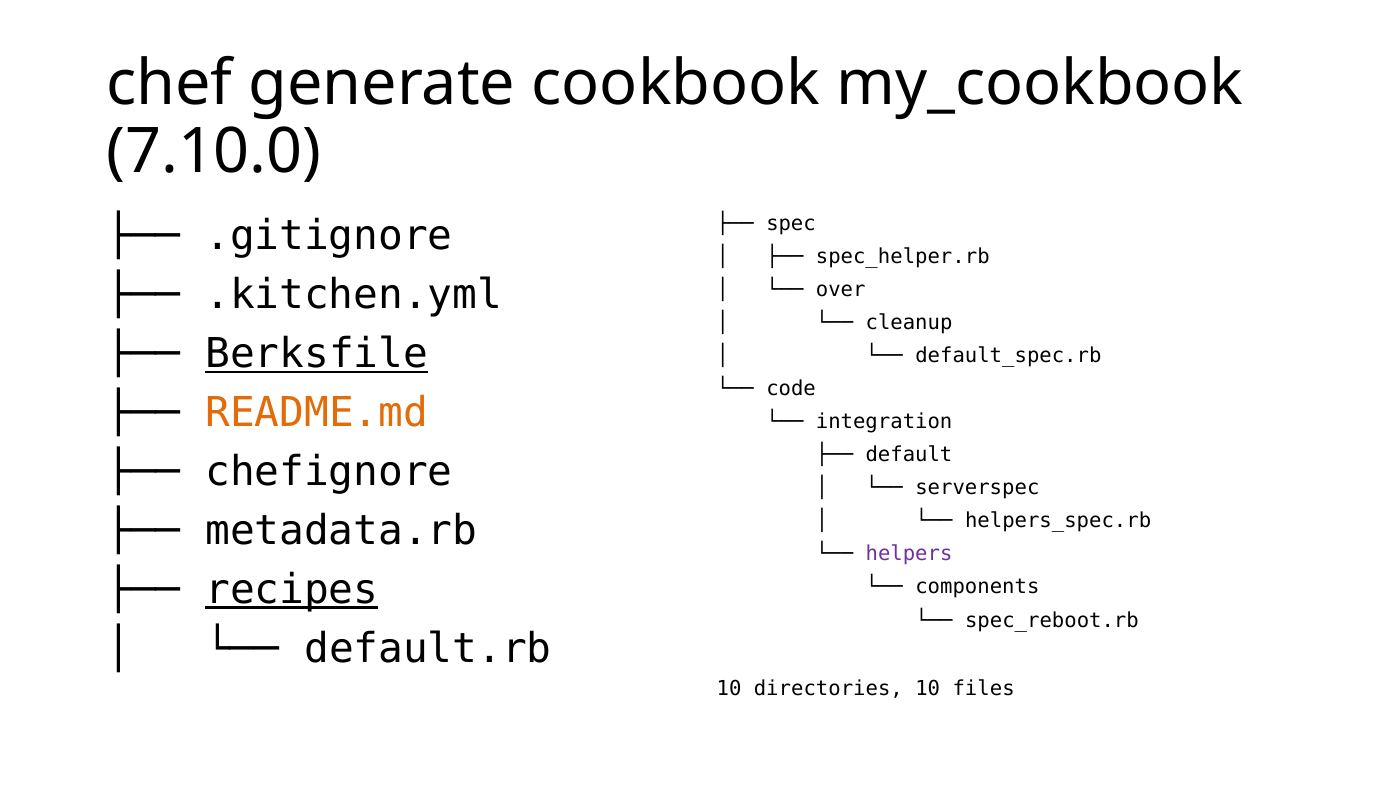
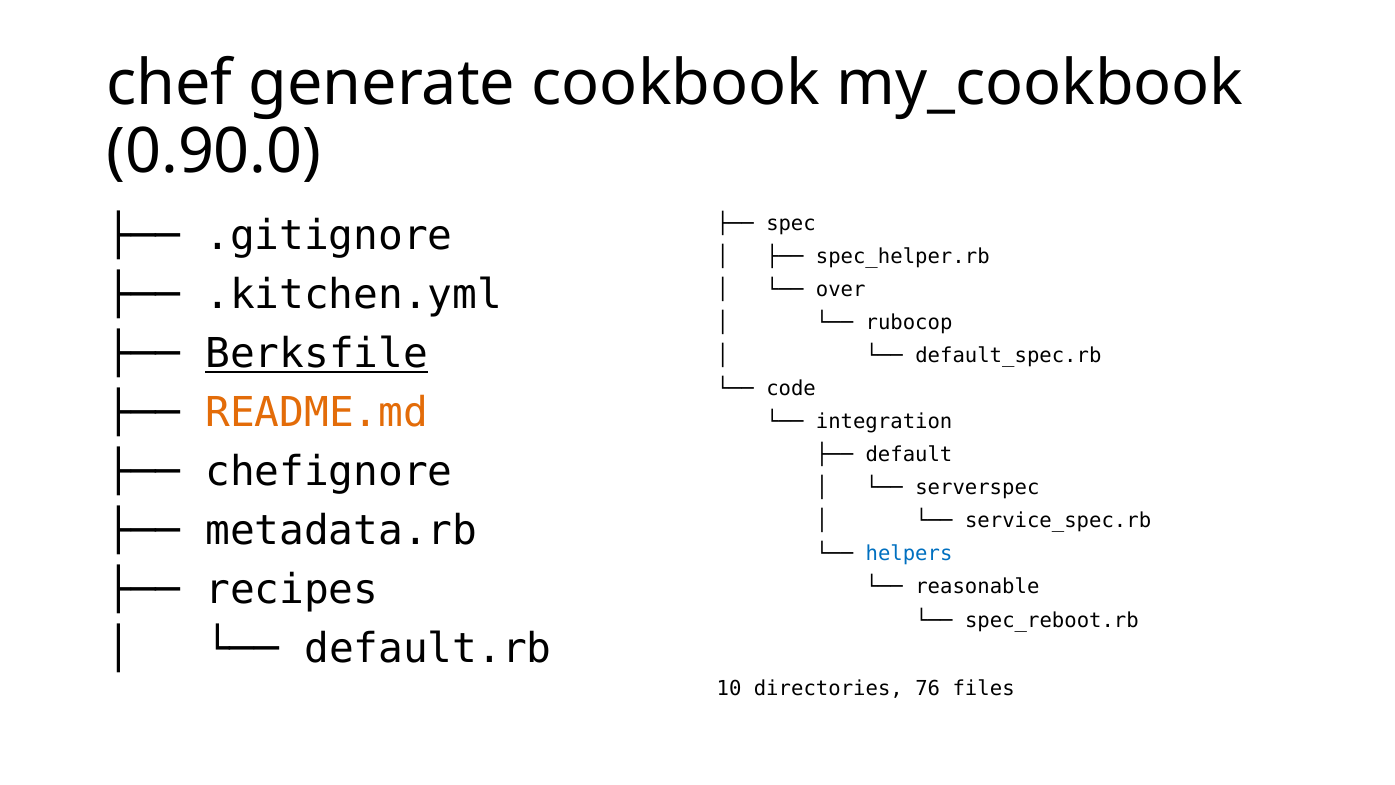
7.10.0: 7.10.0 -> 0.90.0 (214, 151)
cleanup: cleanup -> rubocop (909, 322)
helpers_spec.rb: helpers_spec.rb -> service_spec.rb (1058, 521)
helpers colour: purple -> blue (909, 554)
recipes underline: present -> none (292, 590)
components: components -> reasonable (977, 587)
directories 10: 10 -> 76 (928, 688)
